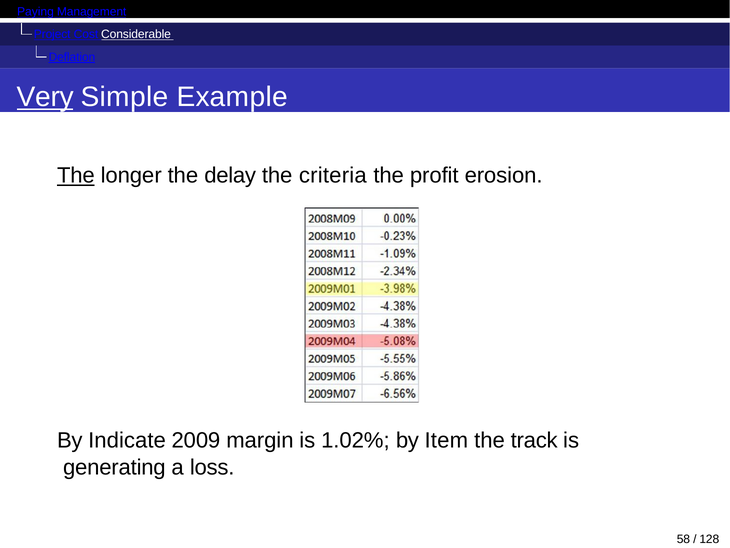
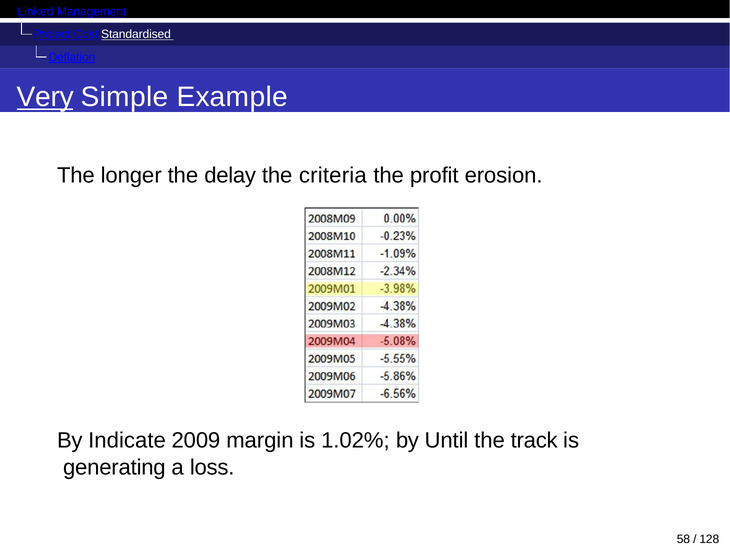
Paying: Paying -> Linked (35, 12)
Considerable: Considerable -> Standardised (136, 34)
The underline: present -> none (76, 176)
Item: Item -> Until (446, 440)
